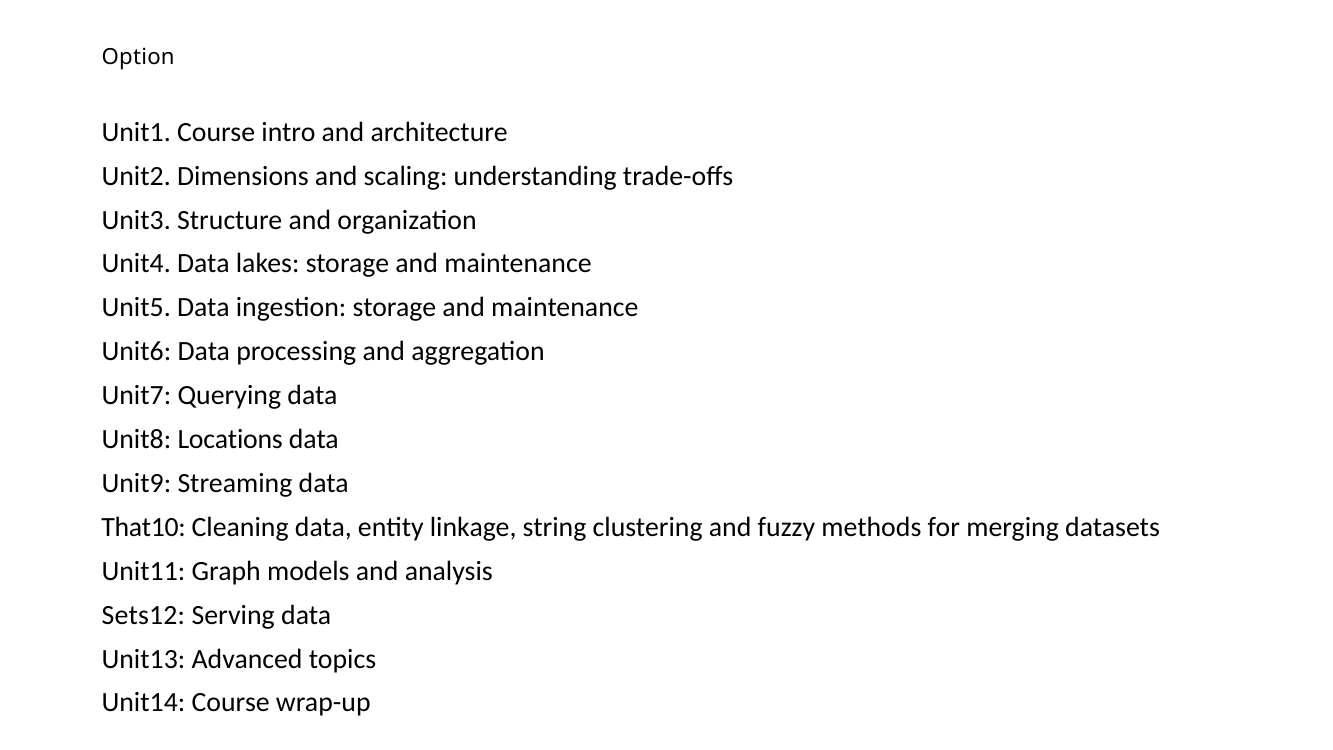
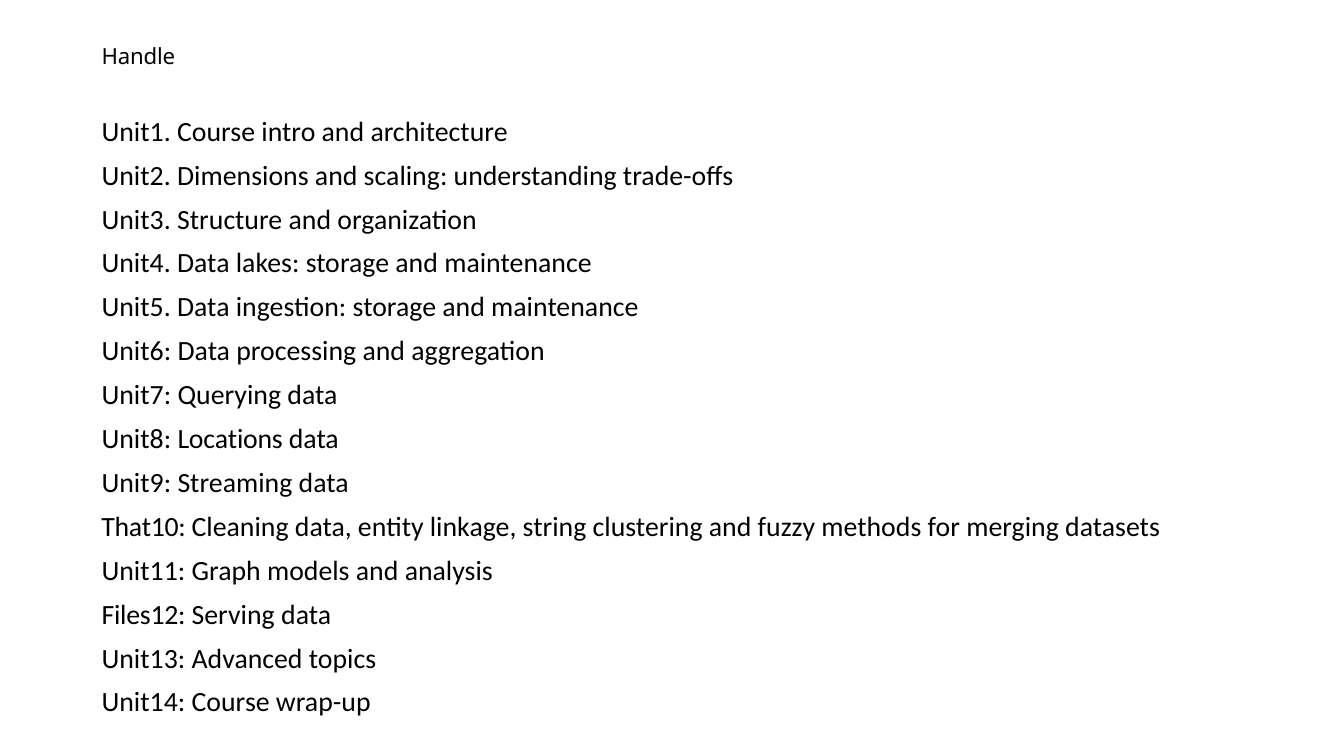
Option: Option -> Handle (138, 57)
Sets12: Sets12 -> Files12 (144, 615)
